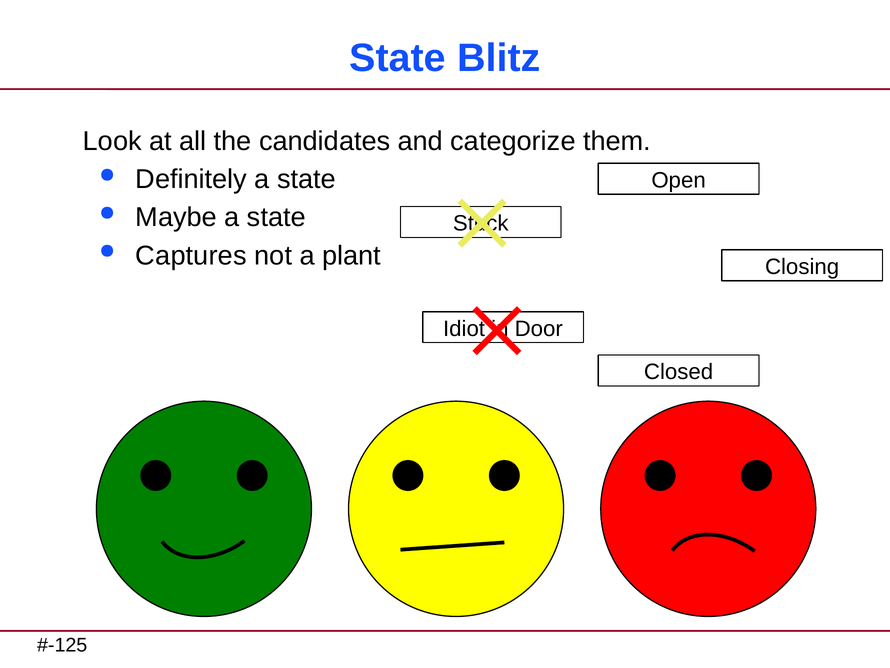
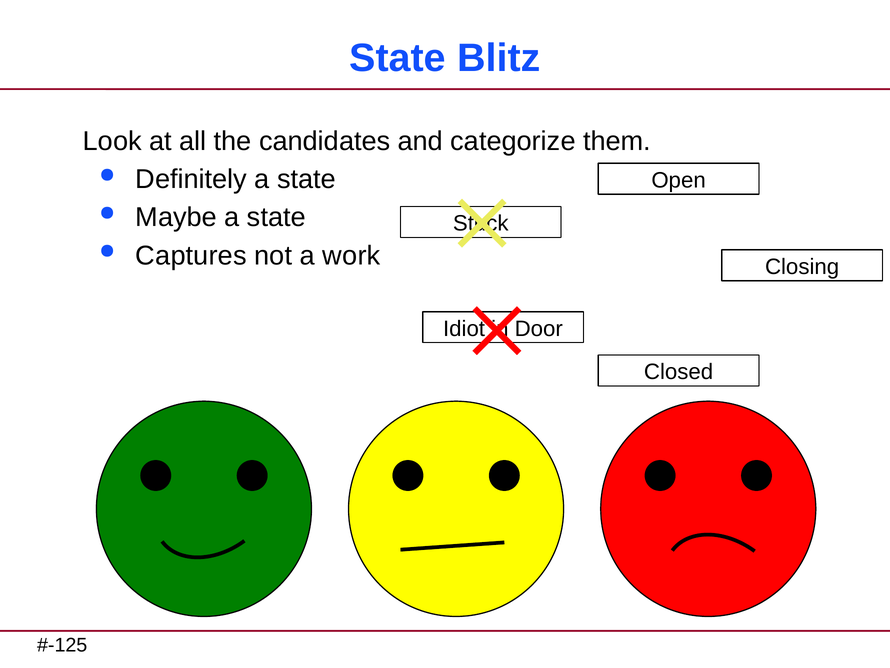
plant: plant -> work (351, 255)
